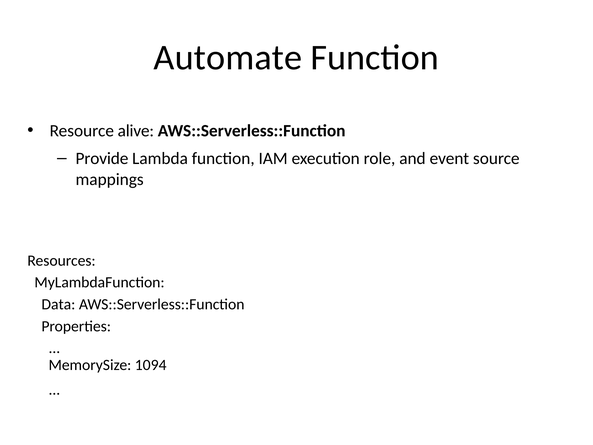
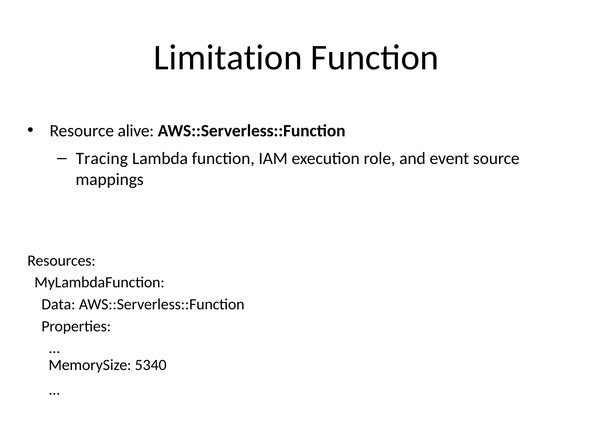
Automate: Automate -> Limitation (228, 57)
Provide: Provide -> Tracing (102, 159)
1094: 1094 -> 5340 (151, 365)
